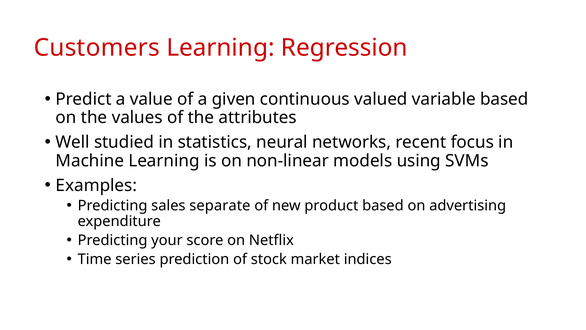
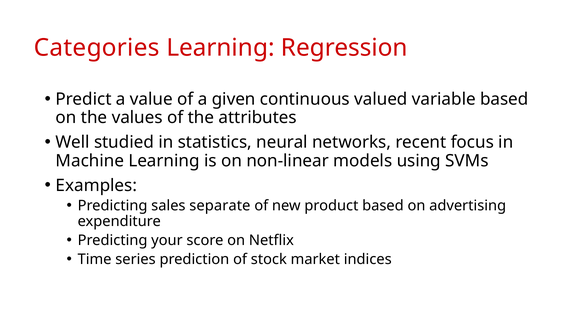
Customers: Customers -> Categories (97, 48)
